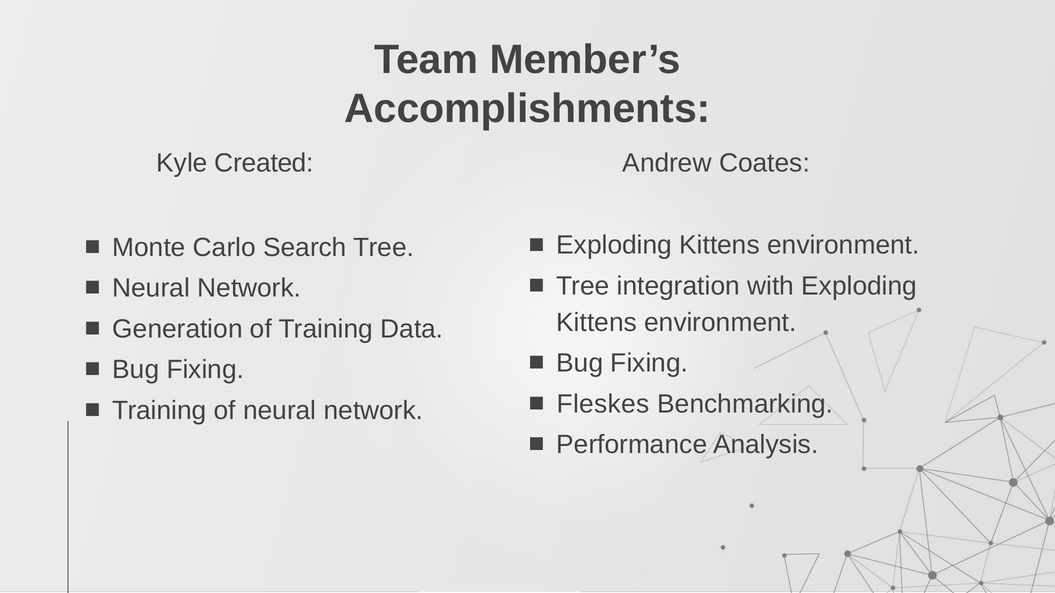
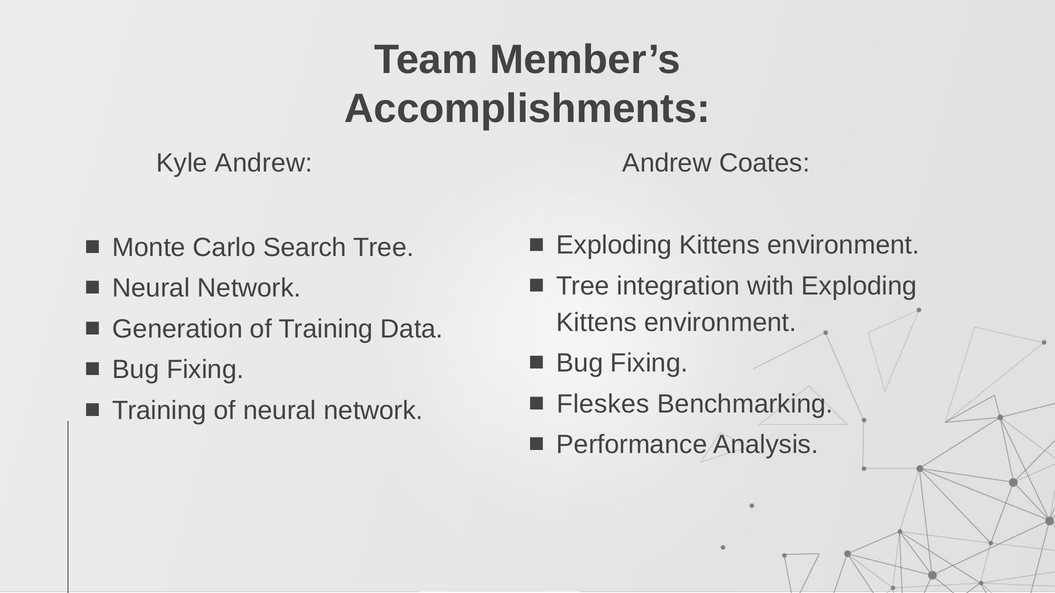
Kyle Created: Created -> Andrew (264, 163)
